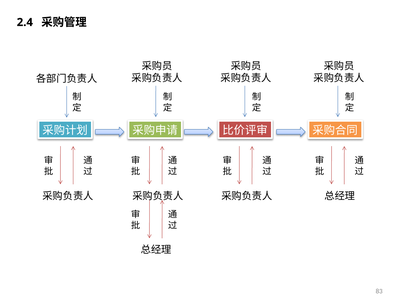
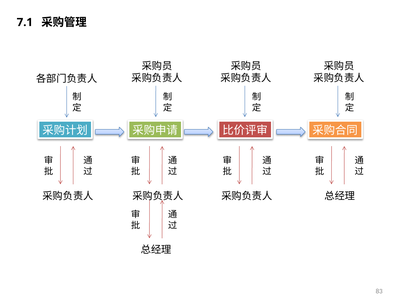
2.4: 2.4 -> 7.1 (25, 22)
